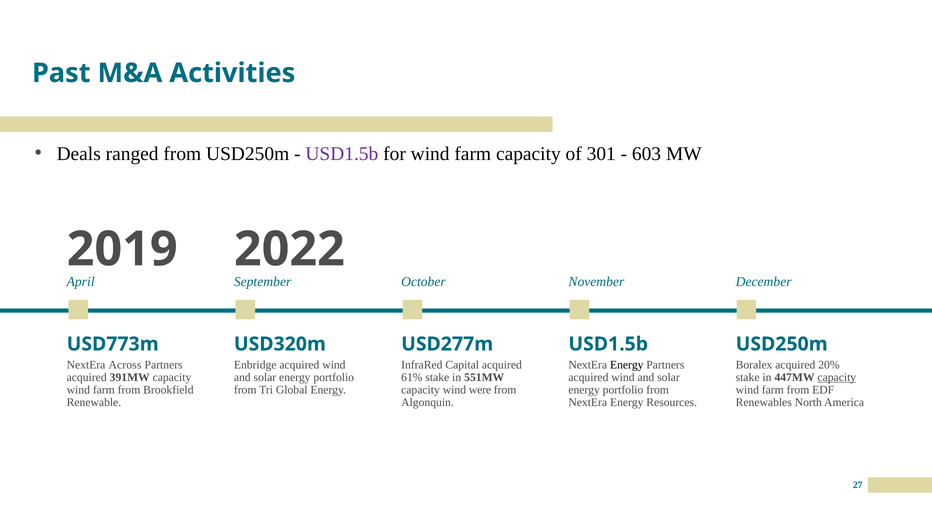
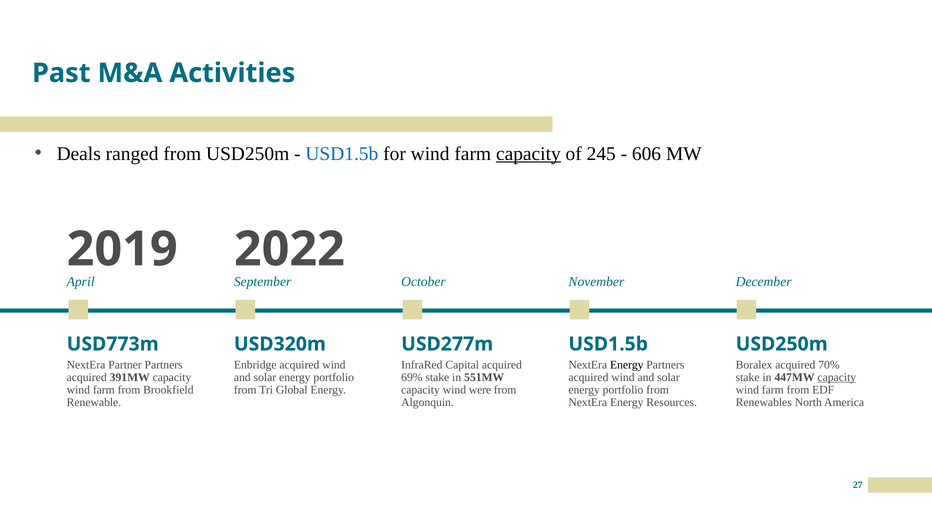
USD1.5b colour: purple -> blue (342, 154)
capacity underline: none -> present (528, 154)
301: 301 -> 245 (601, 154)
603: 603 -> 606 (647, 154)
Across: Across -> Partner (125, 365)
20%: 20% -> 70% (829, 365)
61%: 61% -> 69% (412, 377)
